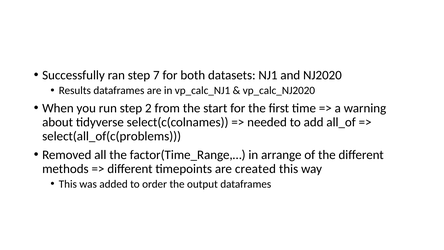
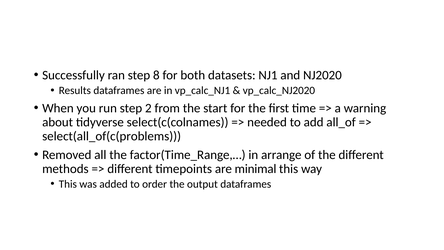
7: 7 -> 8 (156, 75)
created: created -> minimal (256, 169)
